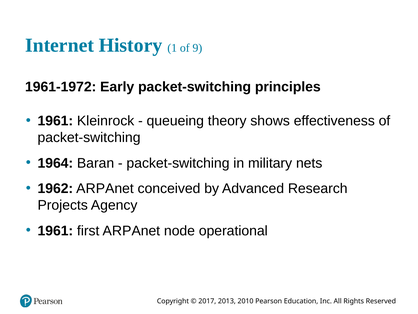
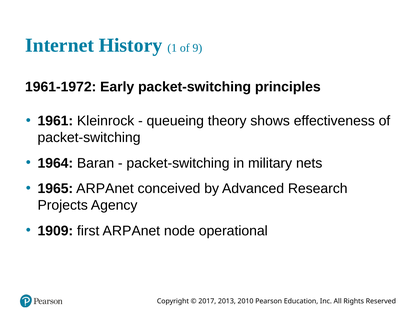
1962: 1962 -> 1965 (55, 188)
1961: 1961 -> 1909 (55, 230)
